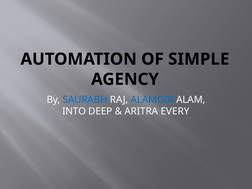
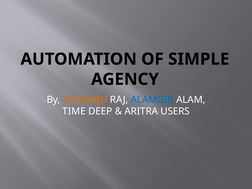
SAURABH colour: blue -> orange (85, 100)
INTO: INTO -> TIME (74, 111)
EVERY: EVERY -> USERS (175, 111)
